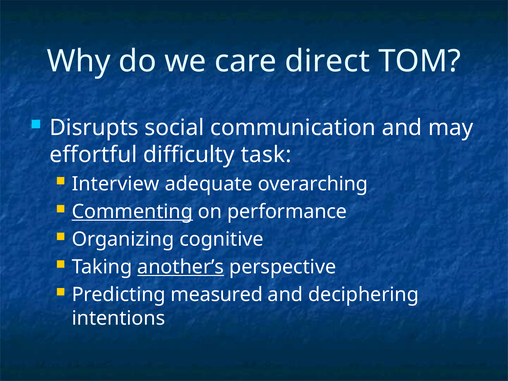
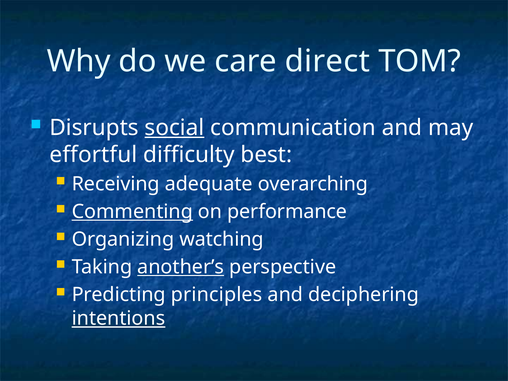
social underline: none -> present (174, 128)
task: task -> best (266, 155)
Interview: Interview -> Receiving (116, 184)
cognitive: cognitive -> watching (222, 239)
measured: measured -> principles (217, 295)
intentions underline: none -> present (119, 318)
